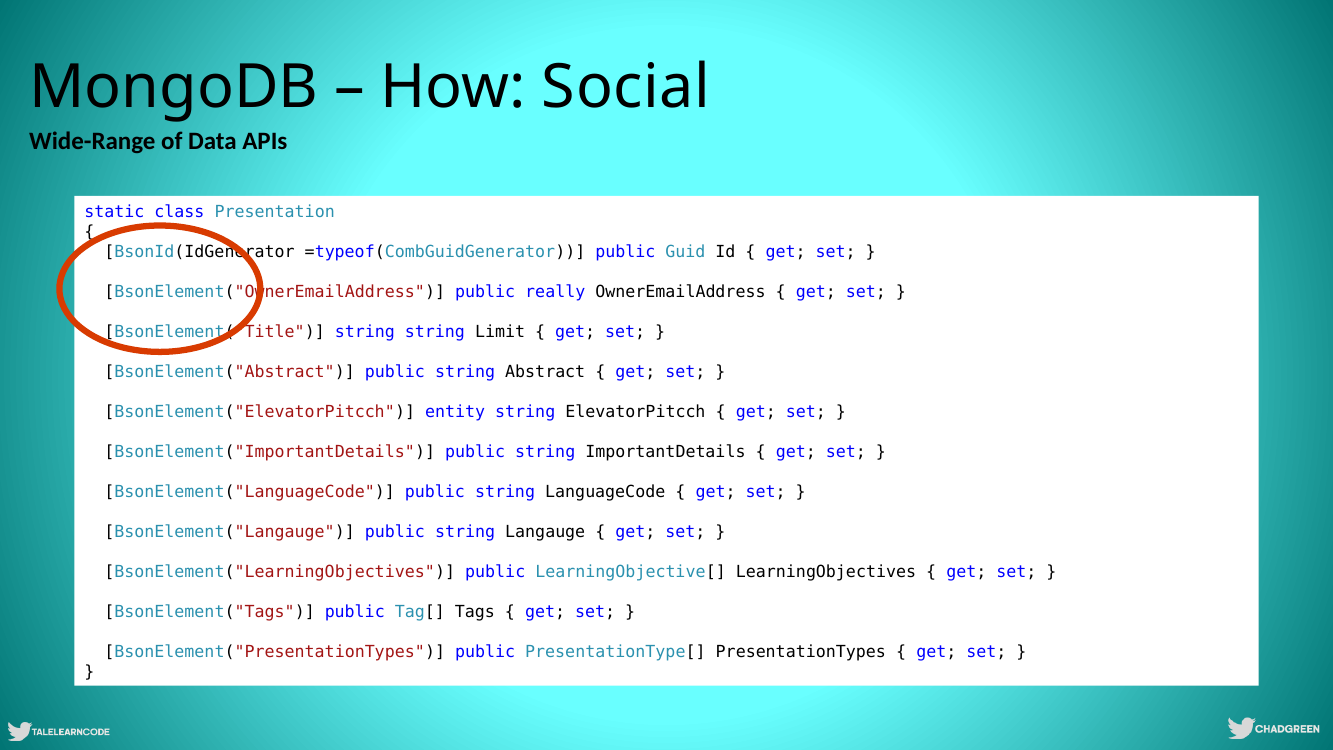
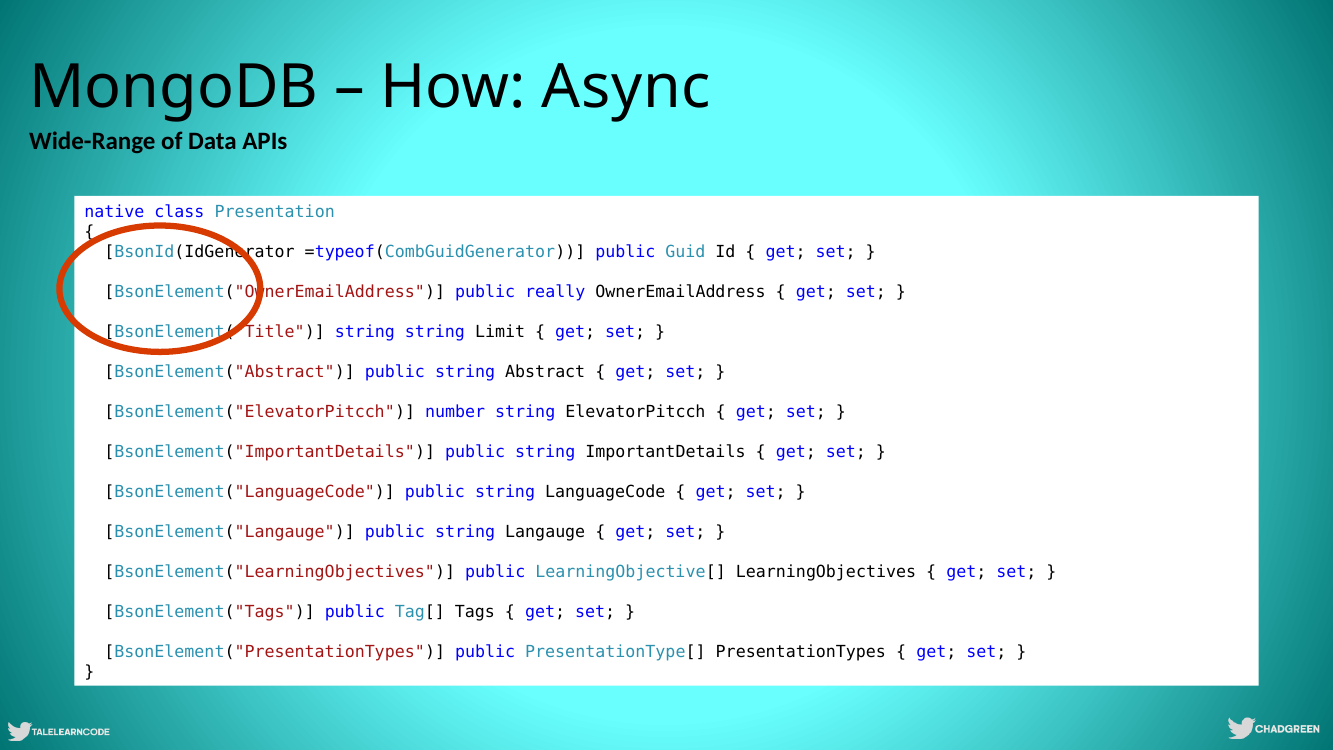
Social: Social -> Async (626, 87)
static: static -> native (114, 212)
entity: entity -> number (455, 412)
